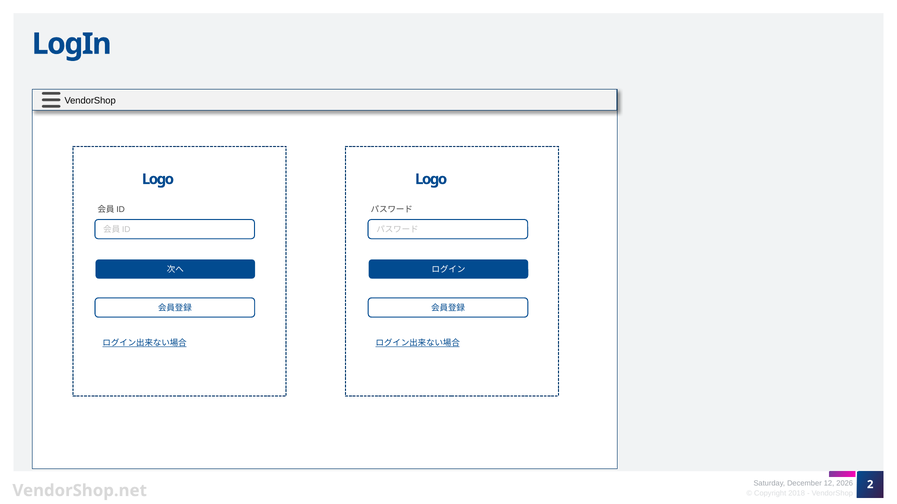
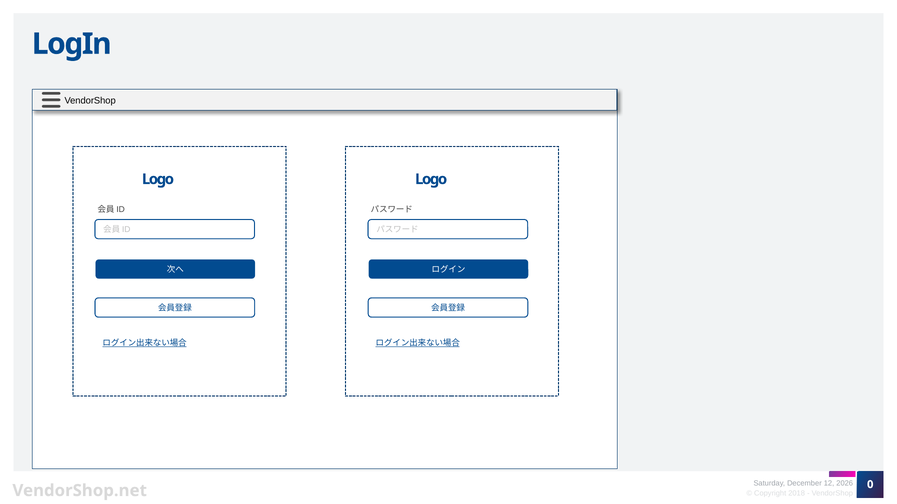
2: 2 -> 0 (870, 485)
